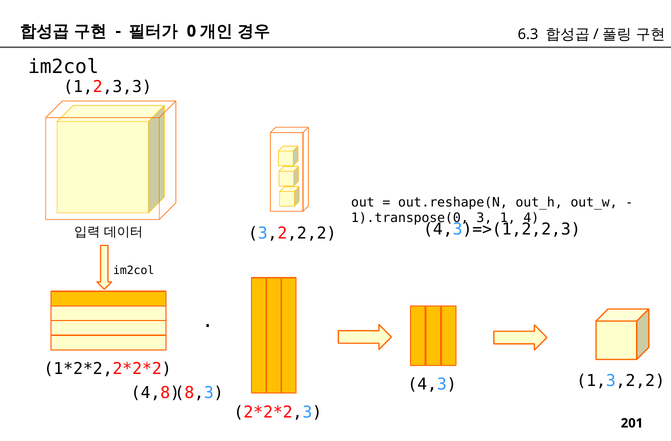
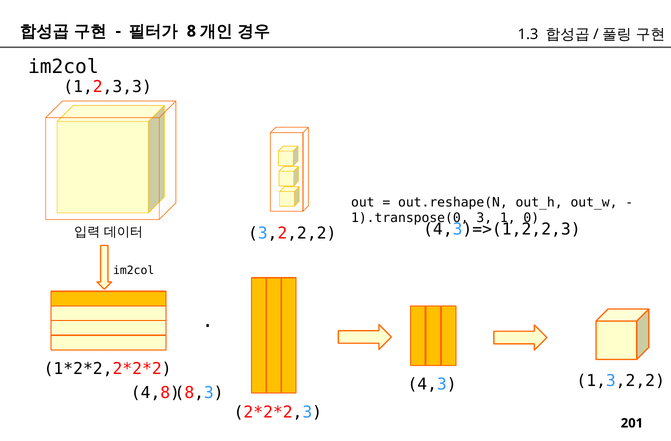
0: 0 -> 8 (191, 31)
6.3: 6.3 -> 1.3 (528, 34)
4: 4 -> 0 (531, 218)
